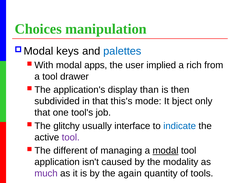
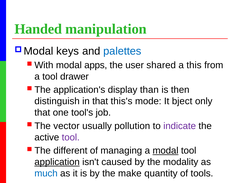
Choices: Choices -> Handed (38, 29)
implied: implied -> shared (161, 65)
rich: rich -> this (194, 65)
subdivided: subdivided -> distinguish (57, 101)
glitchy: glitchy -> vector (66, 126)
interface: interface -> pollution (132, 126)
indicate colour: blue -> purple (180, 126)
application underline: none -> present (57, 162)
much colour: purple -> blue (46, 173)
again: again -> make (130, 173)
